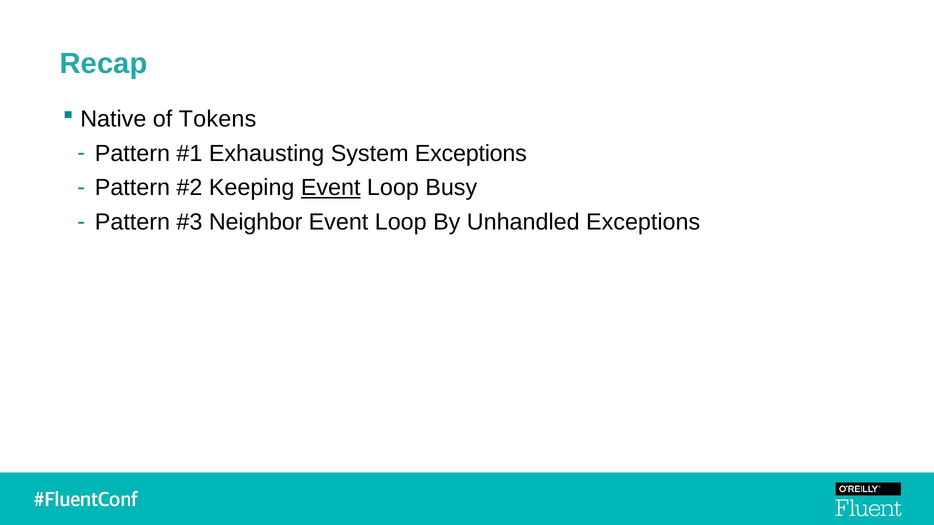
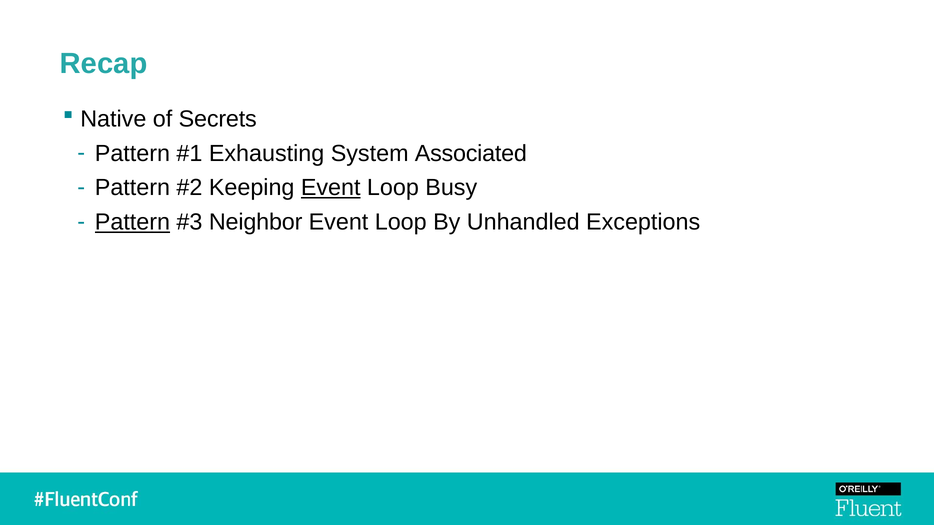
Tokens: Tokens -> Secrets (218, 119)
System Exceptions: Exceptions -> Associated (471, 153)
Pattern underline: none -> present (132, 222)
